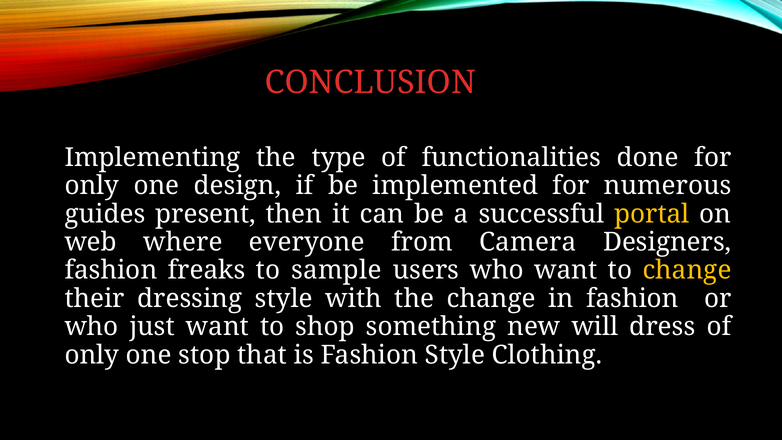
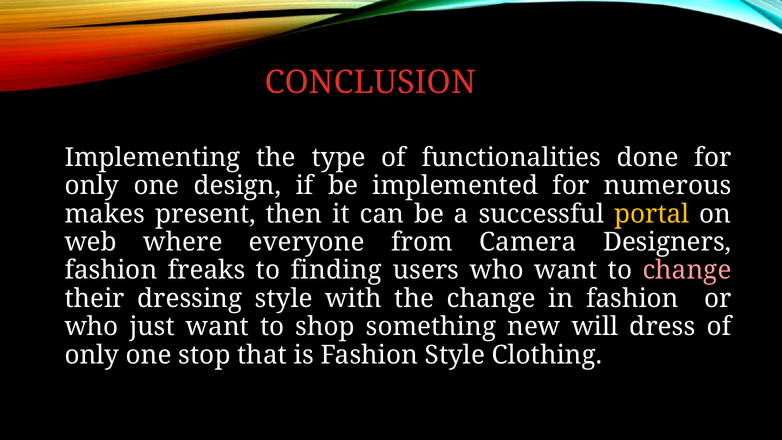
guides: guides -> makes (105, 214)
sample: sample -> finding (336, 270)
change colour: yellow -> pink (687, 270)
